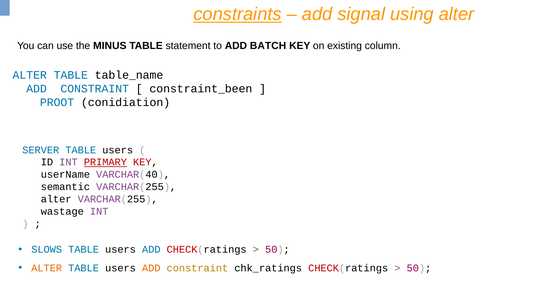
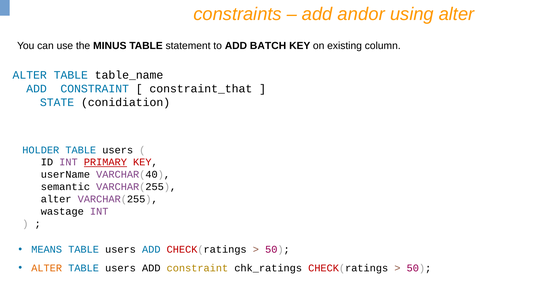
constraints underline: present -> none (238, 14)
signal: signal -> andor (361, 14)
constraint_been: constraint_been -> constraint_that (201, 89)
PROOT: PROOT -> STATE (57, 102)
SERVER: SERVER -> HOLDER (41, 150)
SLOWS: SLOWS -> MEANS (47, 249)
ADD colour: orange -> black (151, 268)
